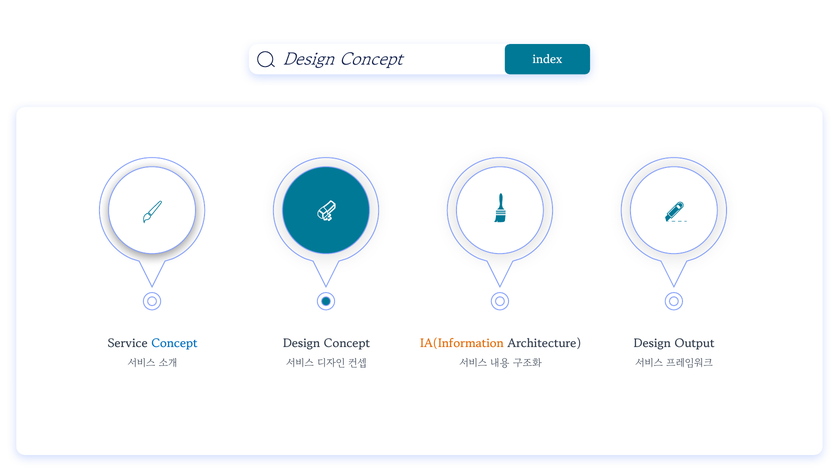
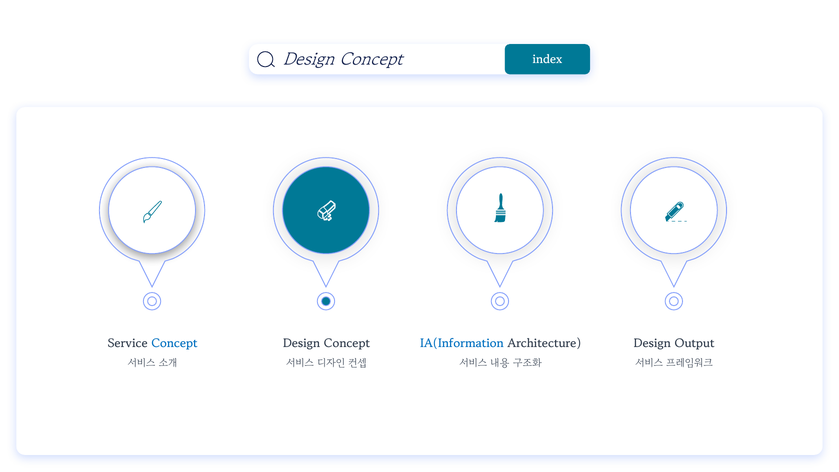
IA(Information colour: orange -> blue (462, 344)
